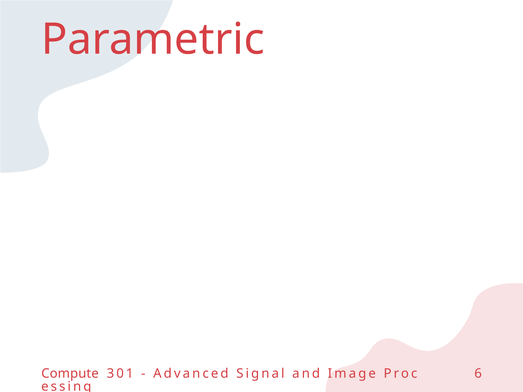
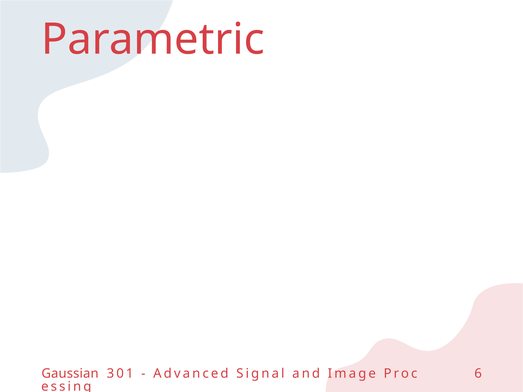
Compute: Compute -> Gaussian (70, 374)
